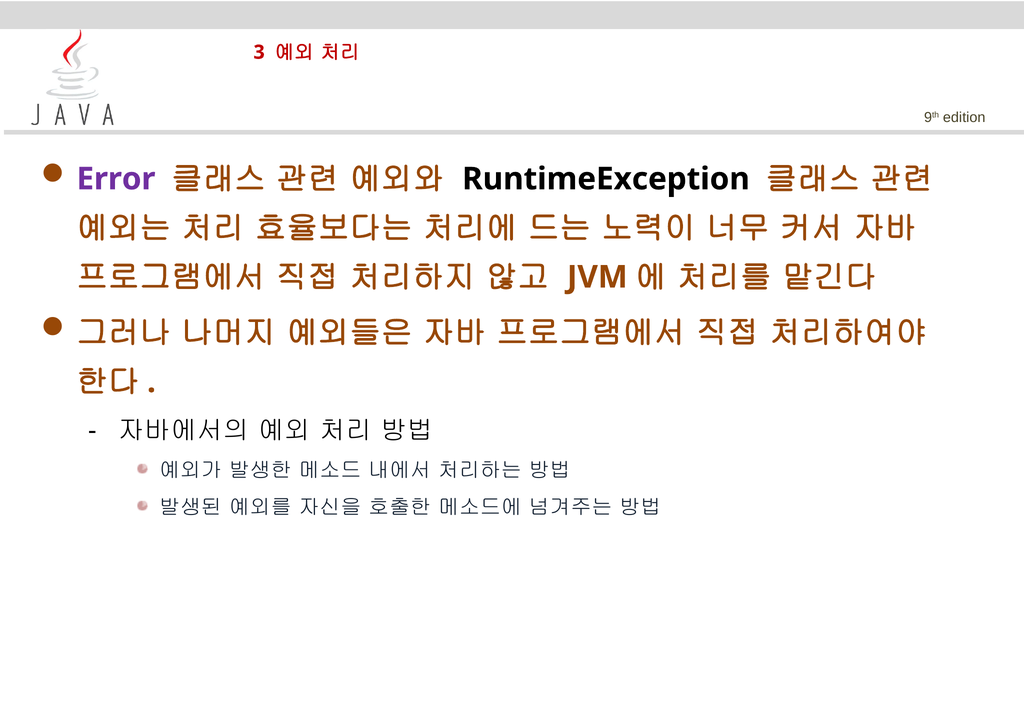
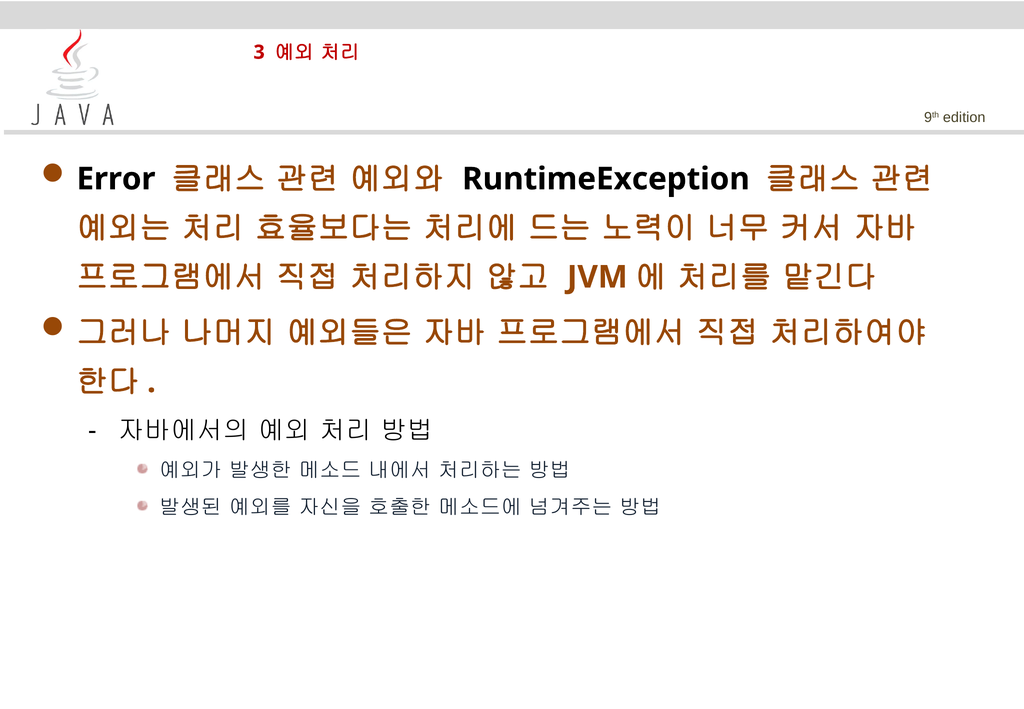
Error colour: purple -> black (116, 179)
